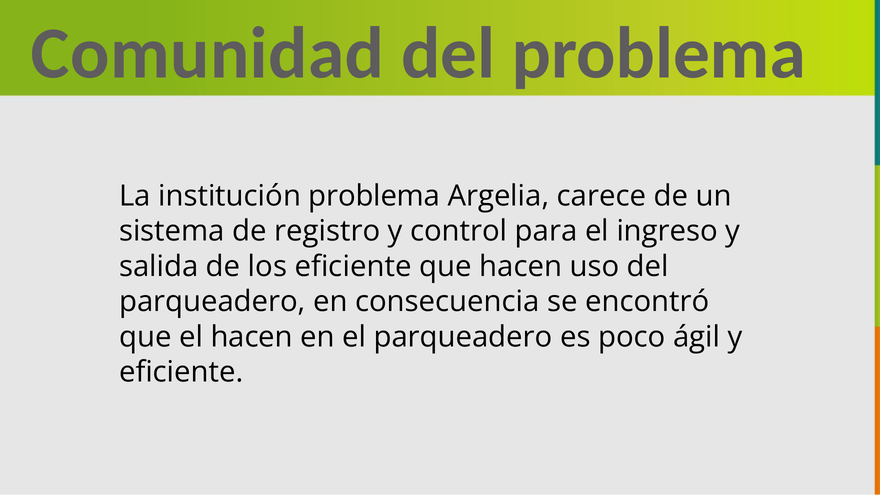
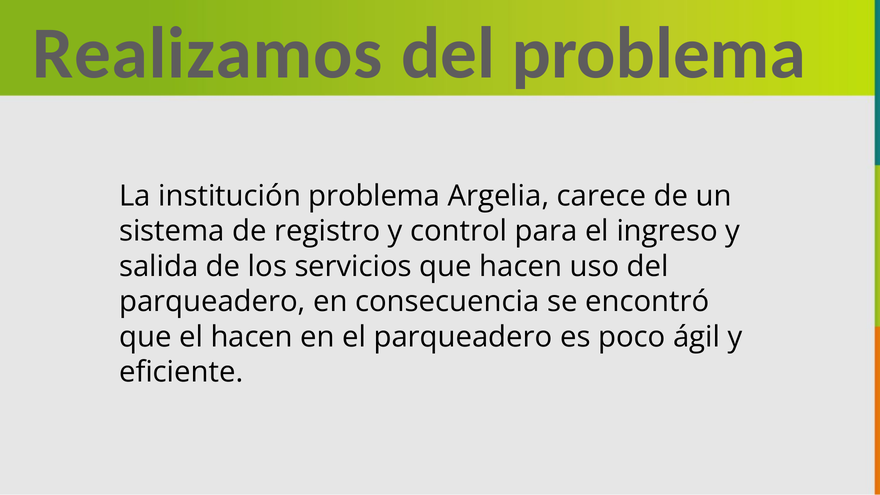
Comunidad: Comunidad -> Realizamos (207, 54)
los eficiente: eficiente -> servicios (353, 266)
